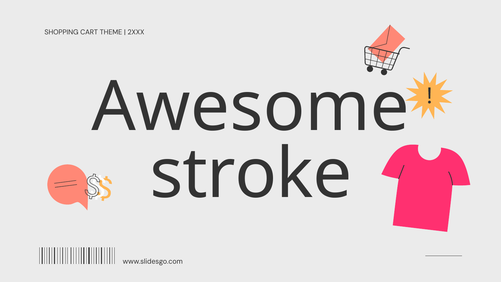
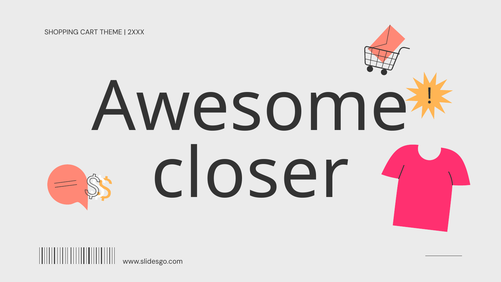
stroke: stroke -> closer (250, 174)
